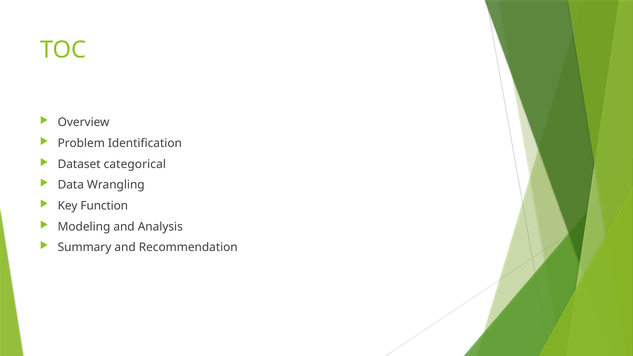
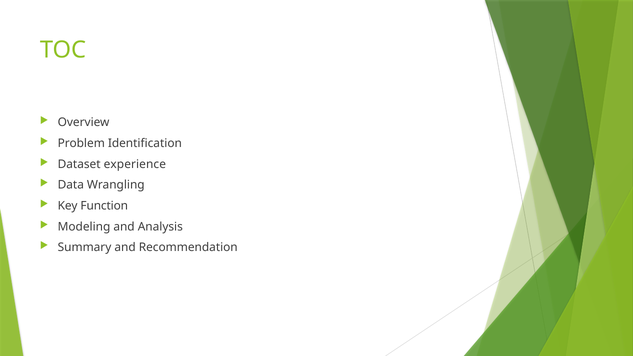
categorical: categorical -> experience (135, 164)
